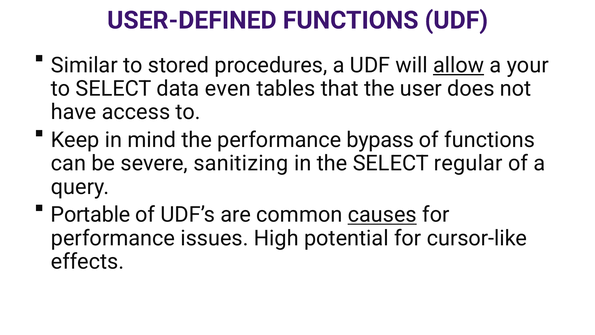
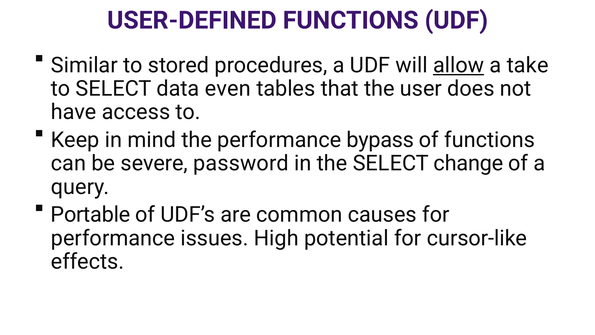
your: your -> take (528, 65)
sanitizing: sanitizing -> password (241, 163)
regular: regular -> change (468, 163)
causes underline: present -> none (382, 215)
